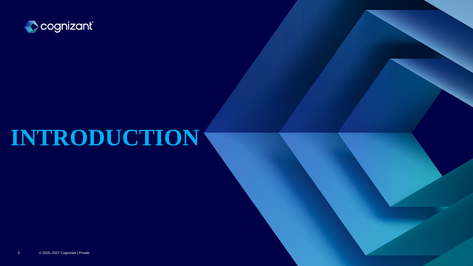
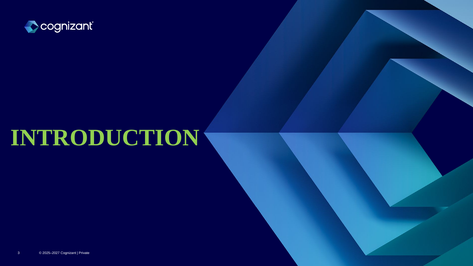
INTRODUCTION colour: light blue -> light green (105, 138)
